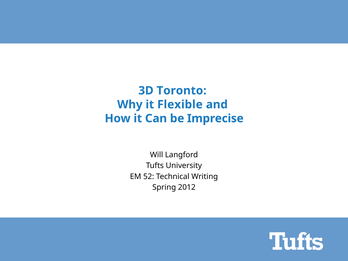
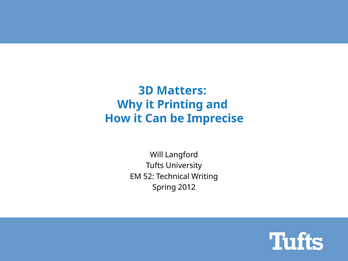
Toronto: Toronto -> Matters (181, 91)
Flexible: Flexible -> Printing (180, 105)
